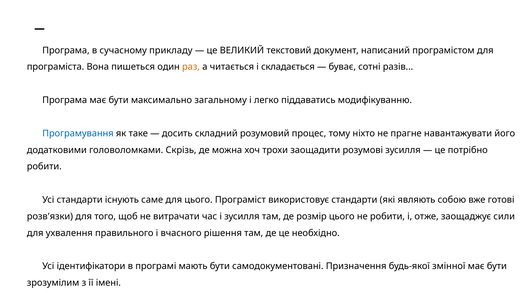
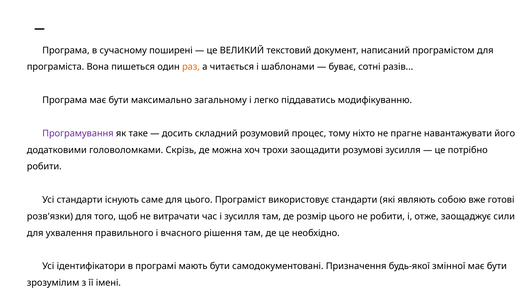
прикладу: прикладу -> поширені (171, 50)
складається: складається -> шаблонами (288, 67)
Програмування colour: blue -> purple (78, 133)
